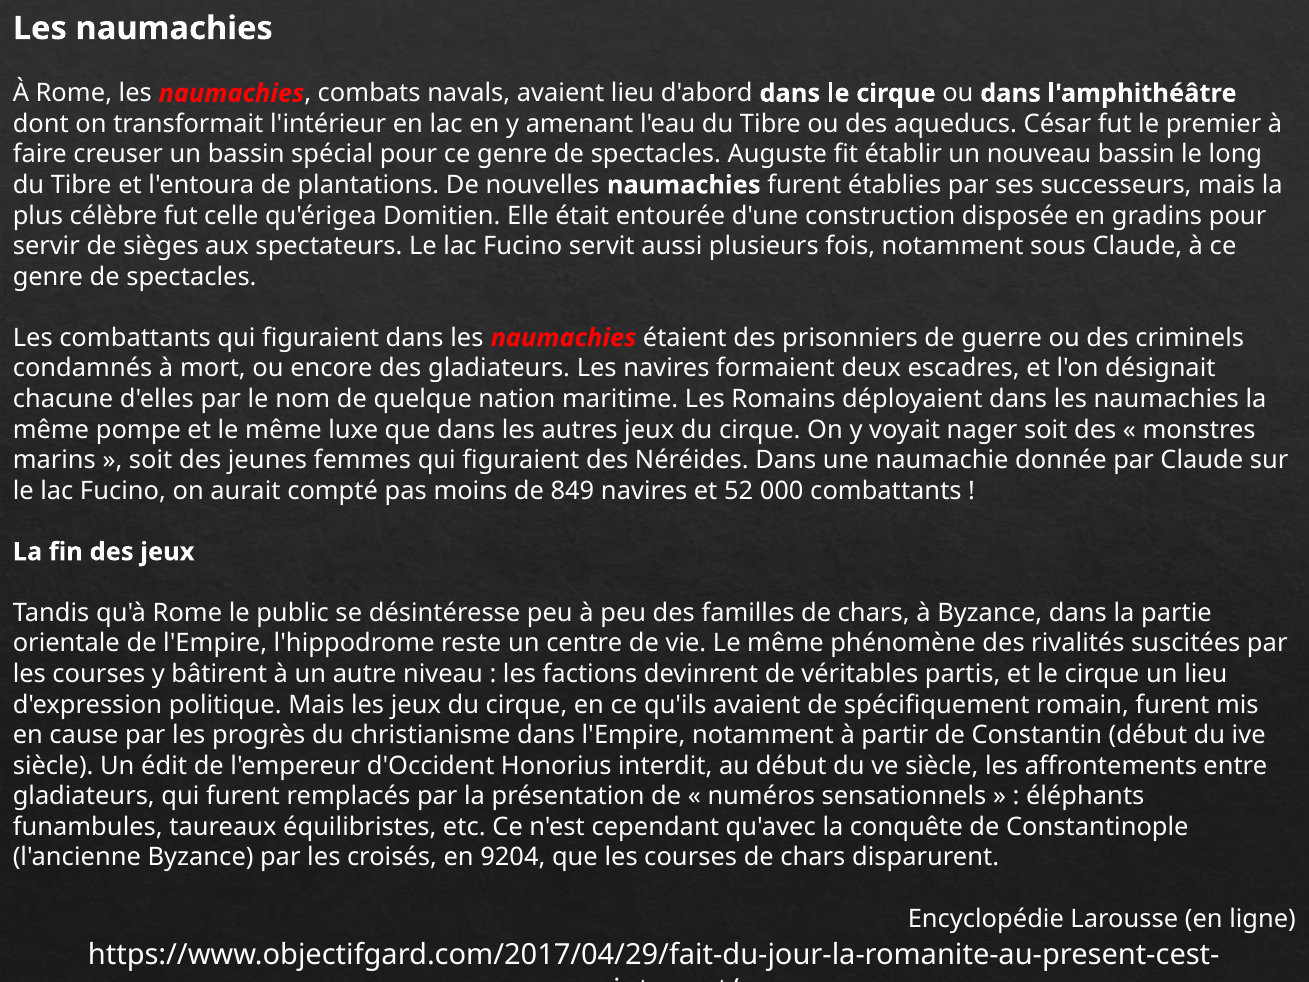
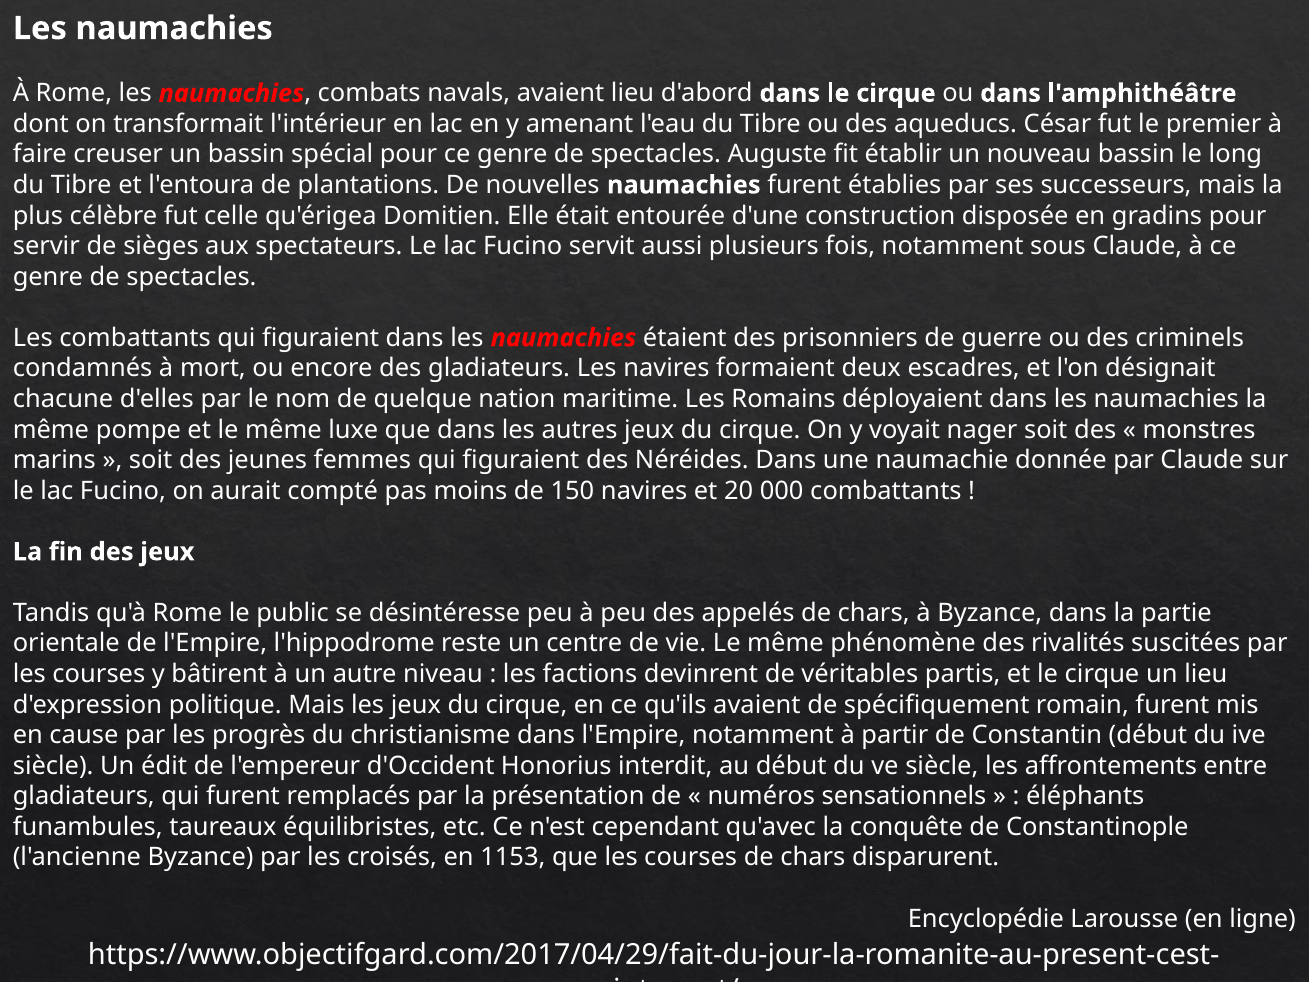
849: 849 -> 150 (572, 491)
52: 52 -> 20 (739, 491)
familles: familles -> appelés (748, 613)
9204: 9204 -> 1153 (513, 857)
